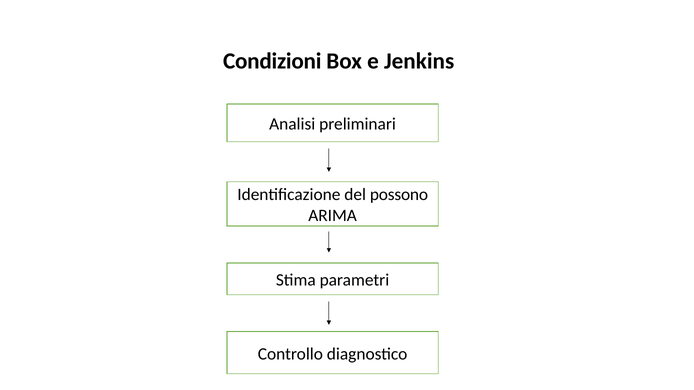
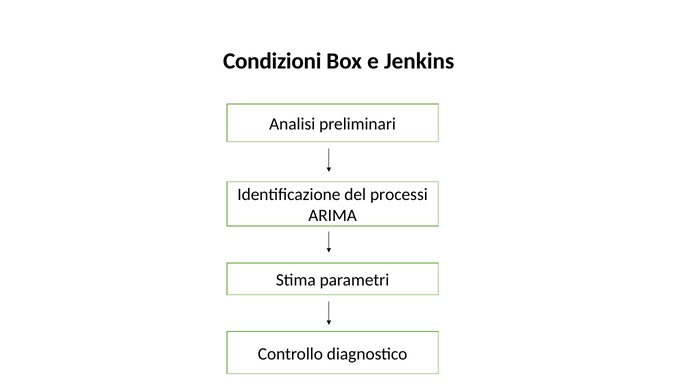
possono: possono -> processi (399, 195)
